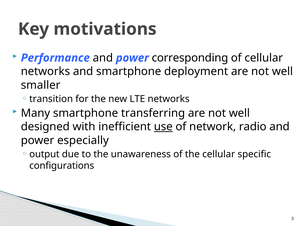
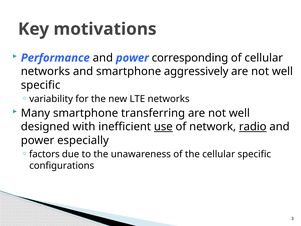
deployment: deployment -> aggressively (196, 71)
smaller: smaller -> specific (41, 85)
transition: transition -> variability (51, 99)
radio underline: none -> present (253, 127)
output: output -> factors (44, 154)
